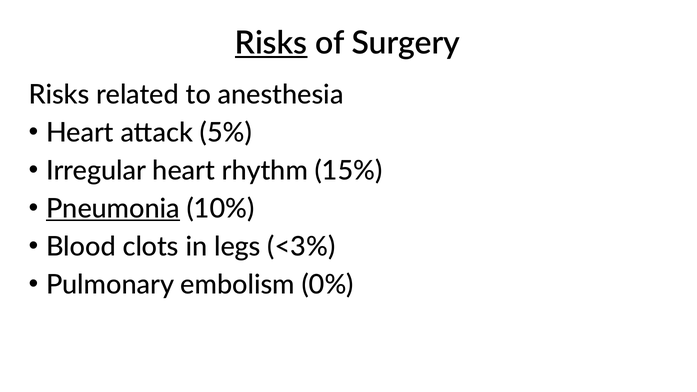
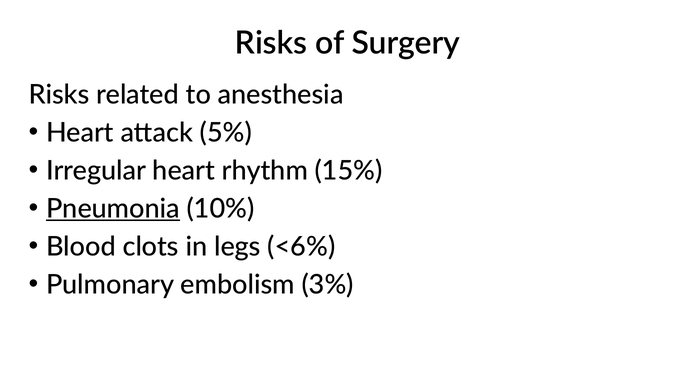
Risks underline: present -> none (271, 43)
<3%: <3% -> <6% (301, 247)
0%: 0% -> 3% (328, 285)
